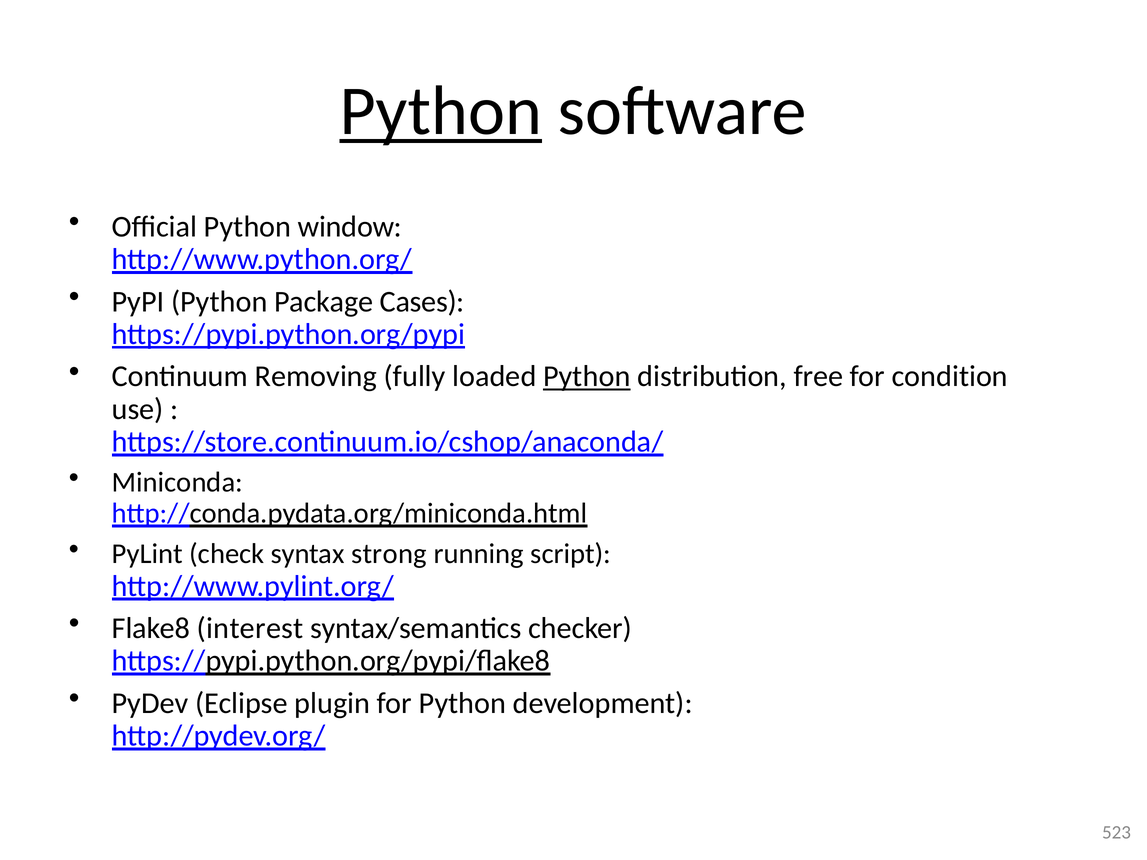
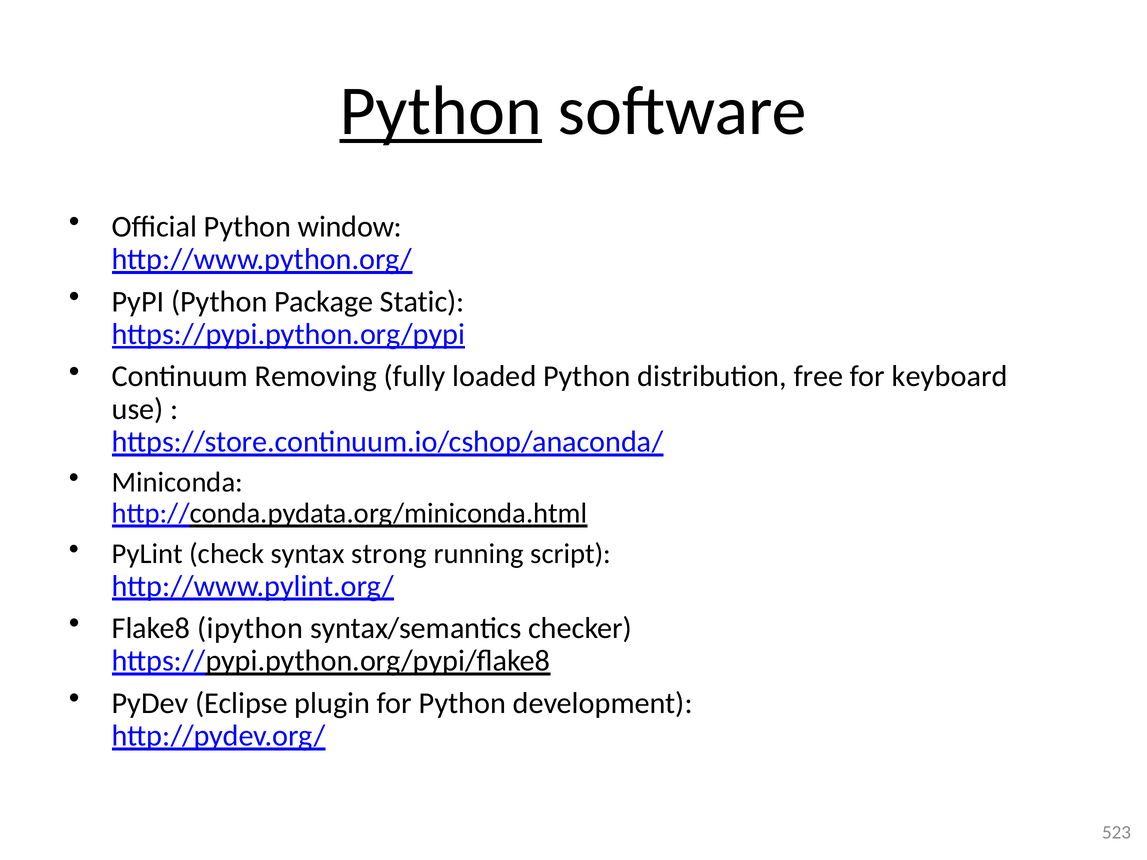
Cases: Cases -> Static (422, 302)
Python underline: present -> none (587, 377)
condition: condition -> keyboard (950, 377)
interest: interest -> ipython (250, 628)
